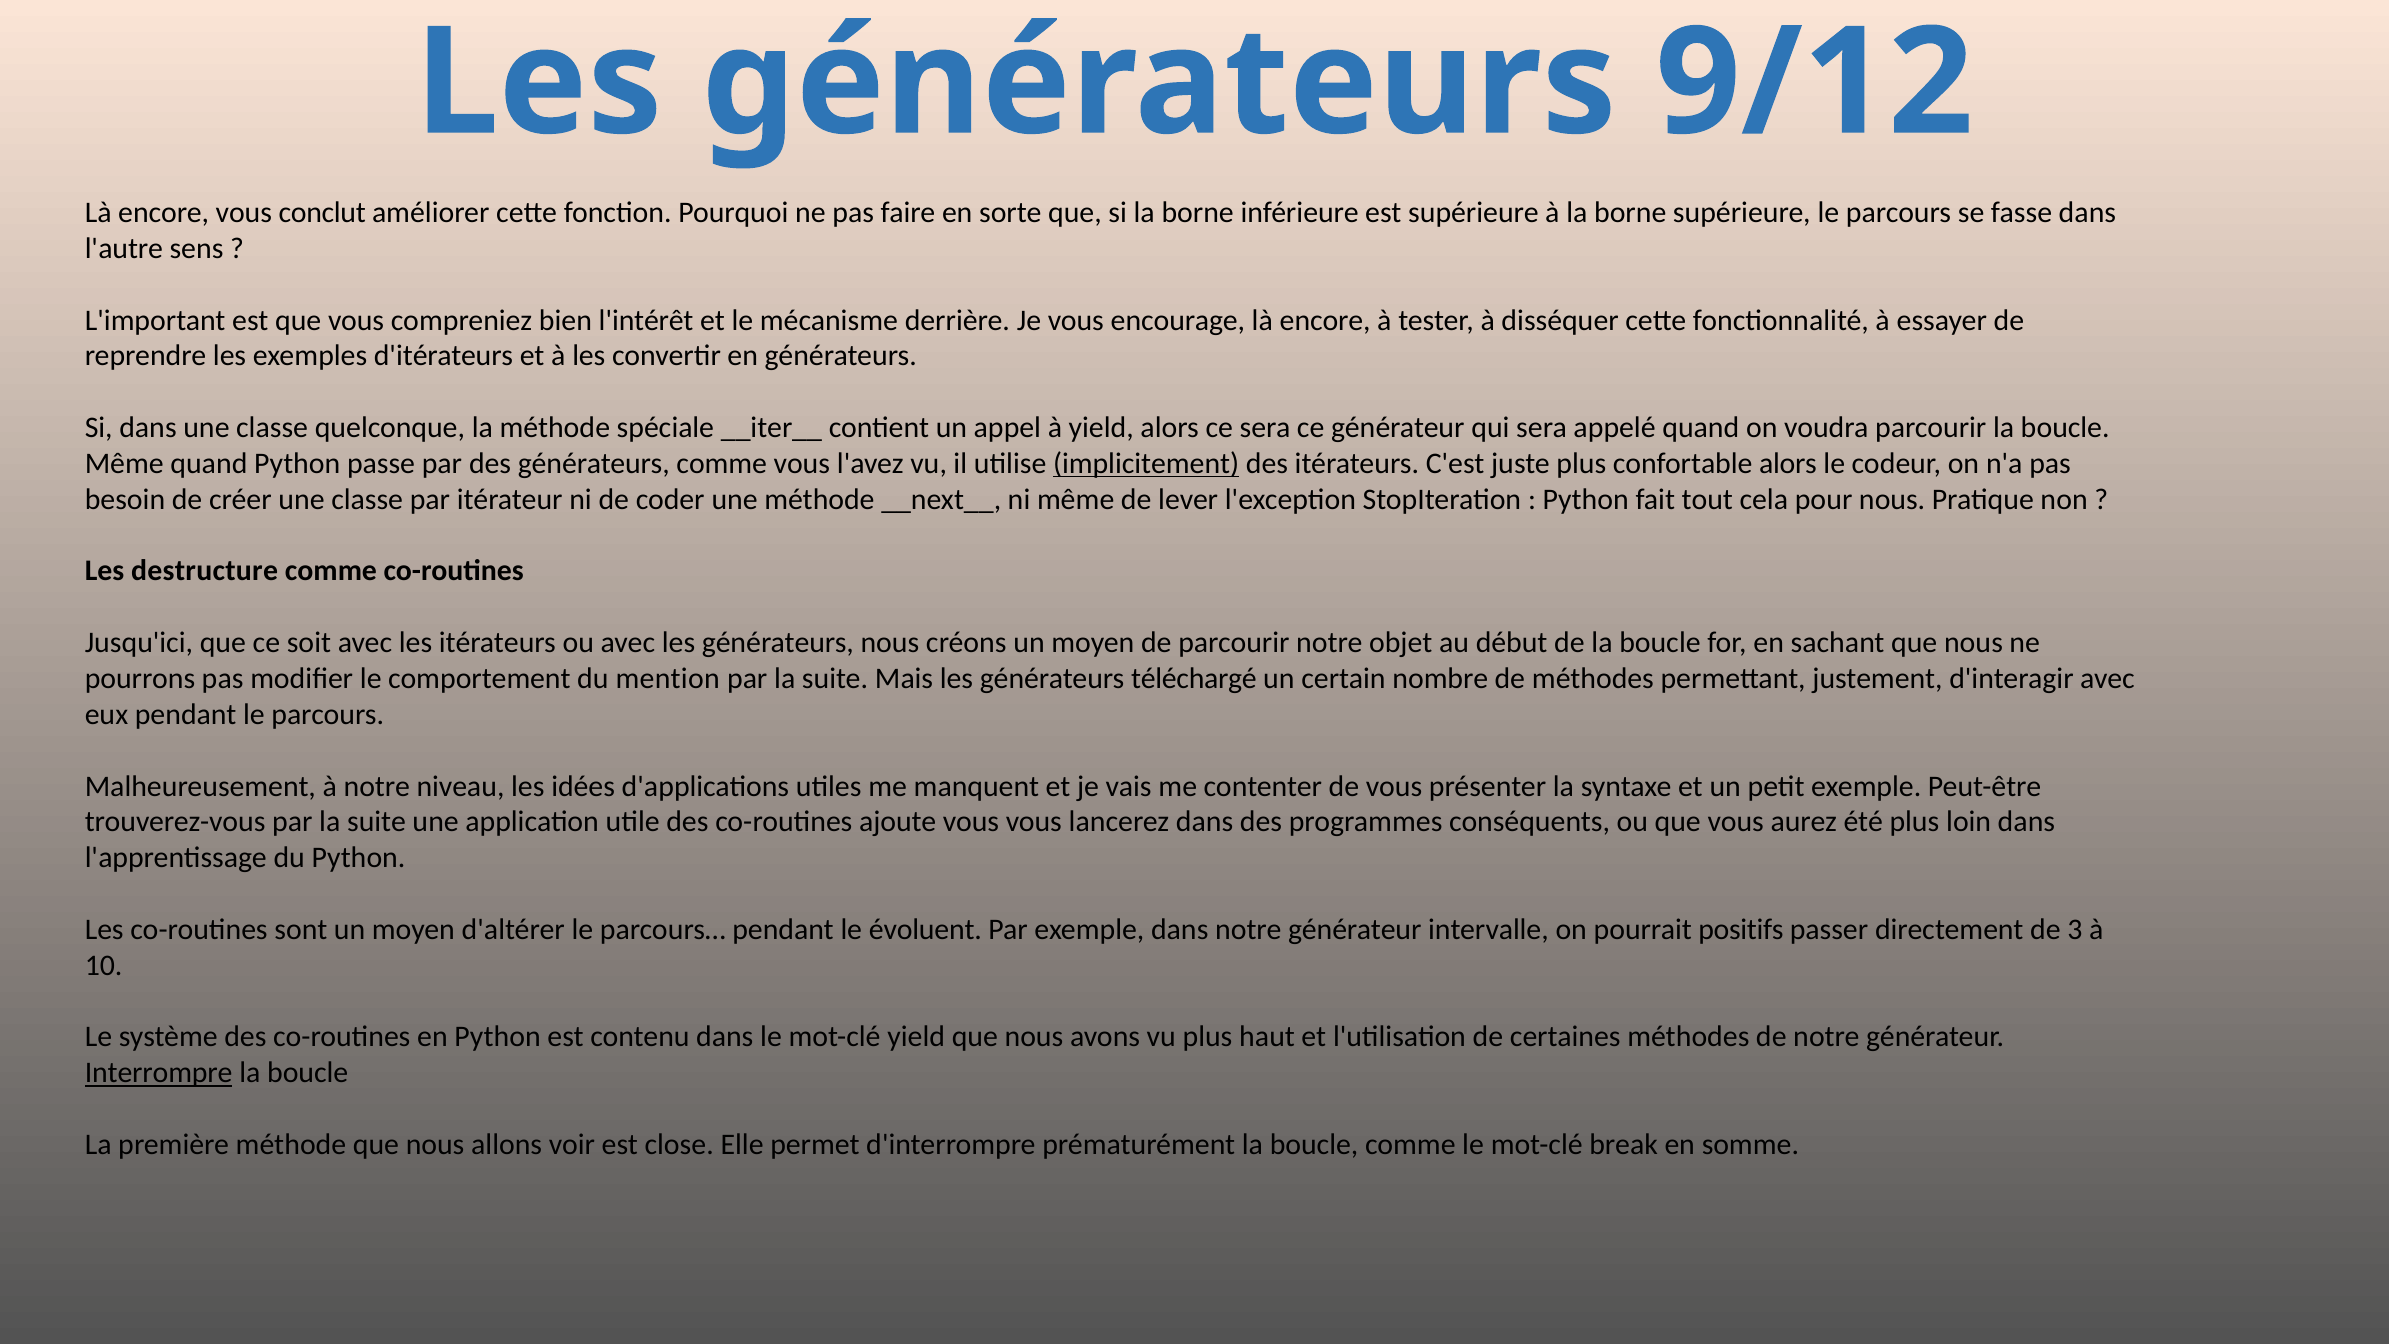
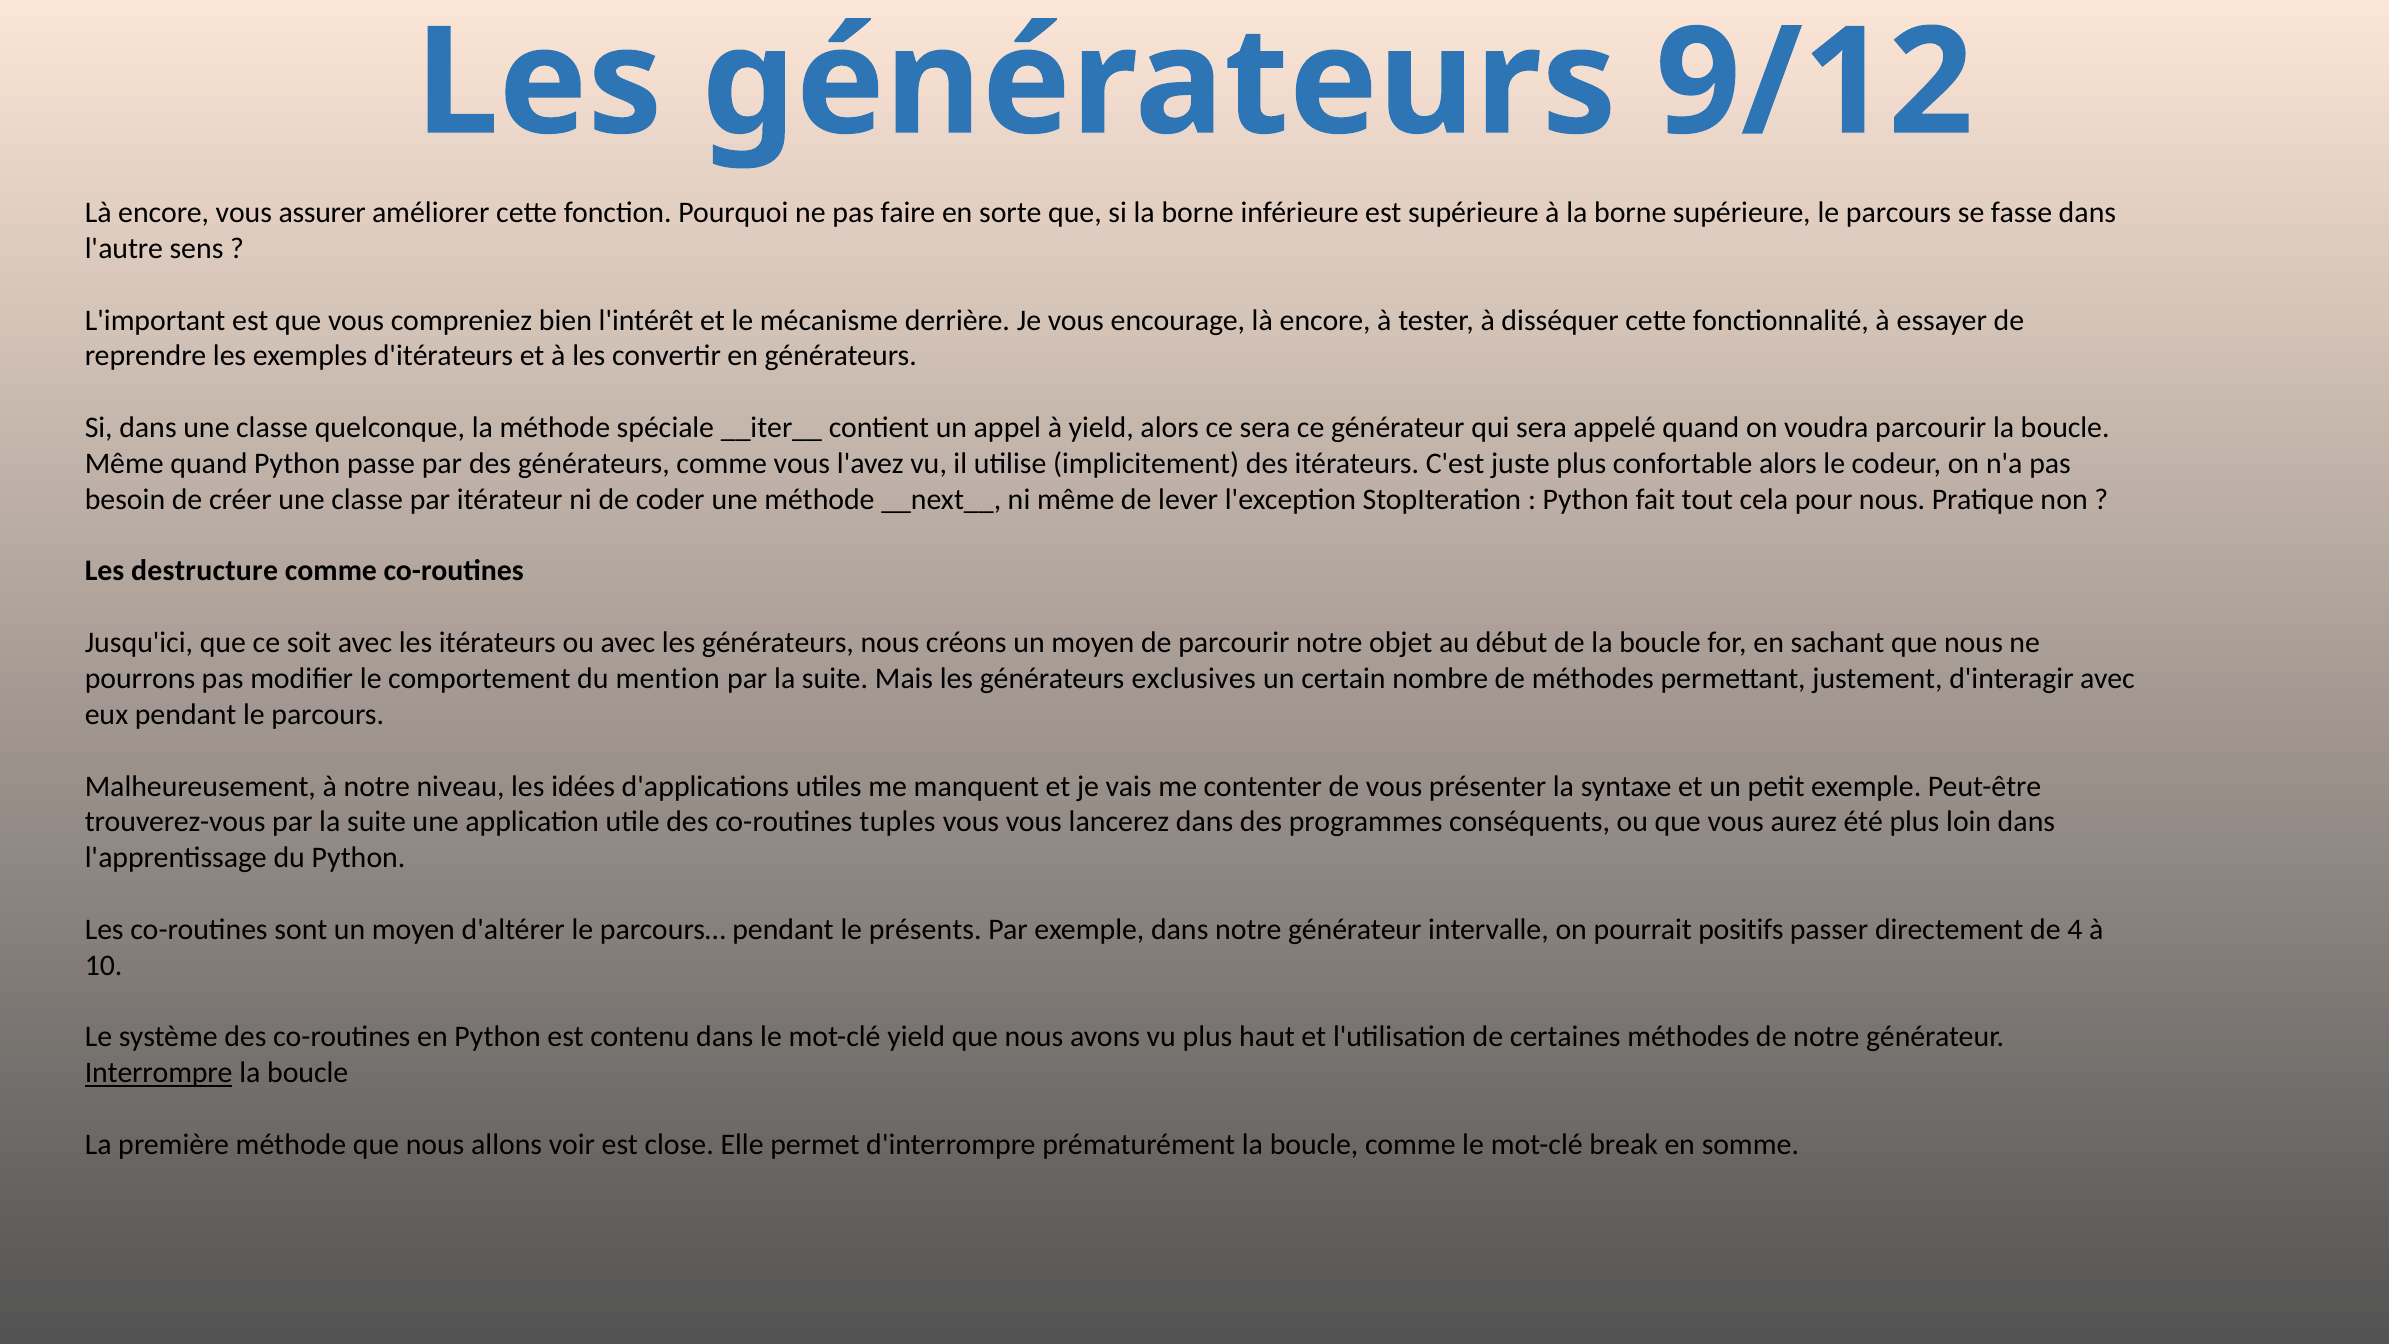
conclut: conclut -> assurer (322, 213)
implicitement underline: present -> none (1146, 464)
téléchargé: téléchargé -> exclusives (1194, 679)
ajoute: ajoute -> tuples (898, 822)
évoluent: évoluent -> présents (925, 929)
3: 3 -> 4 (2075, 929)
